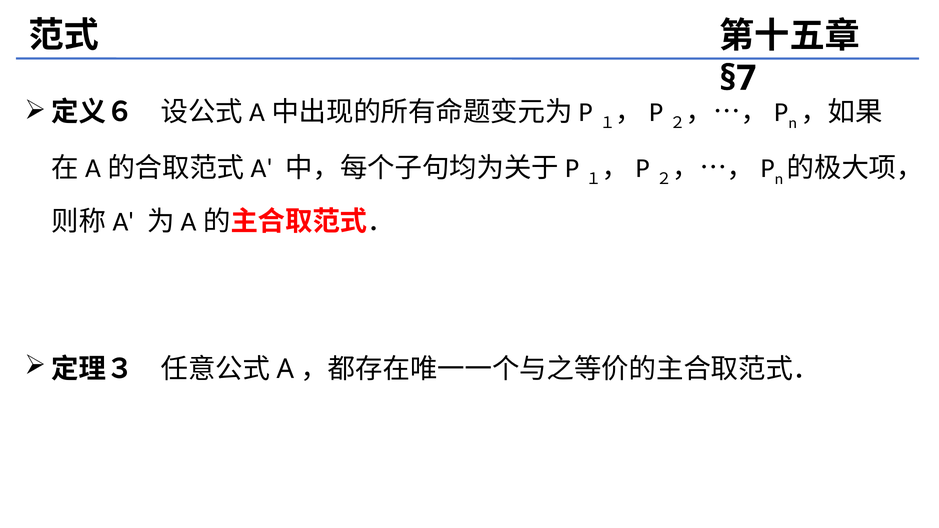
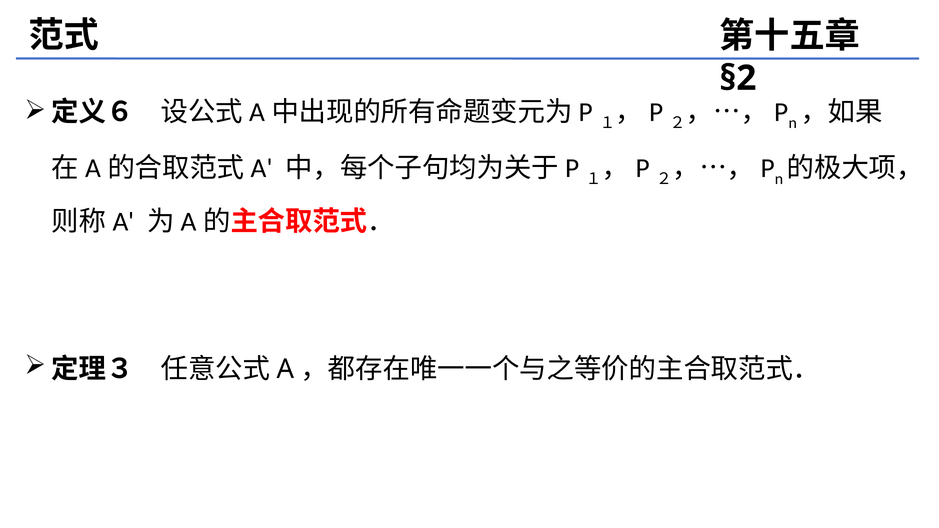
§7: §7 -> §2 (738, 78)
